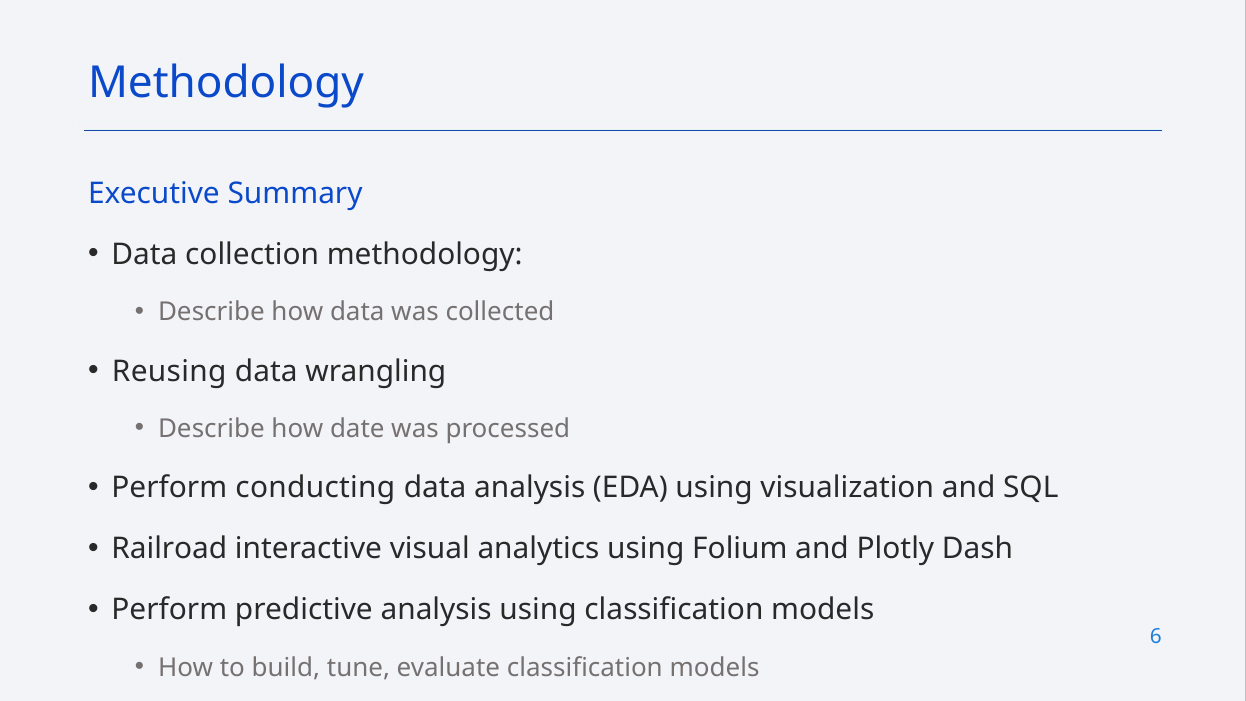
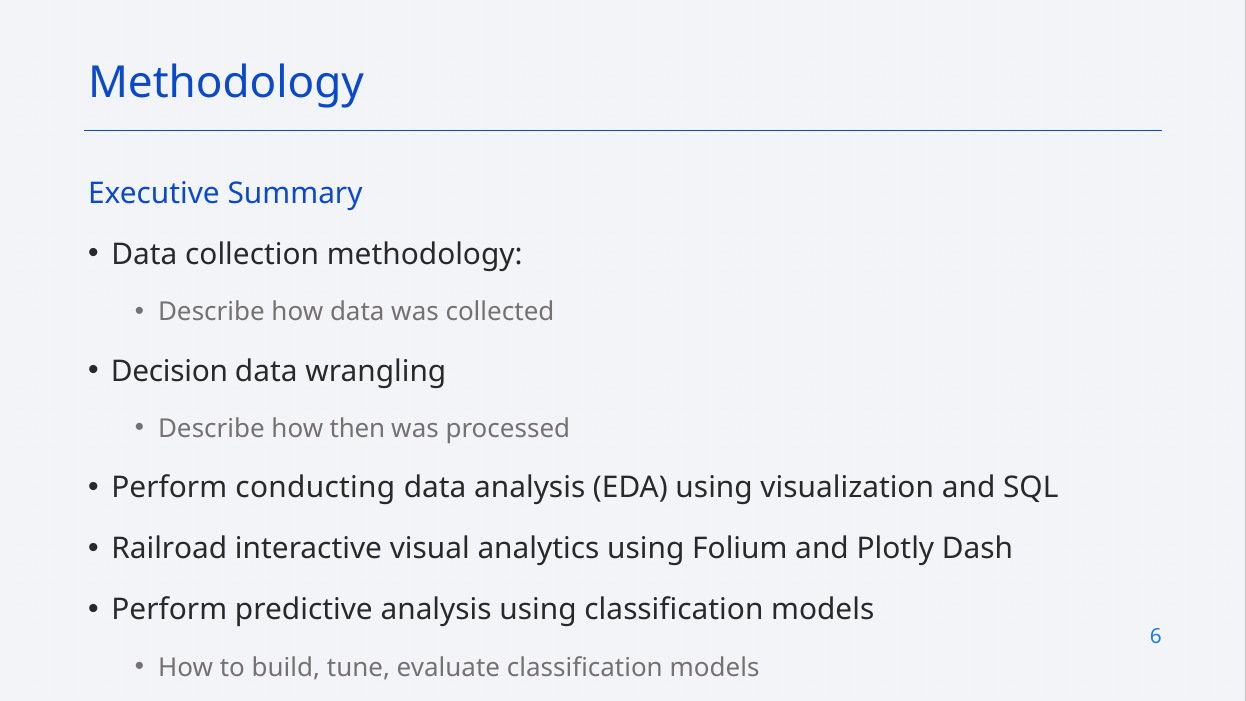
Reusing: Reusing -> Decision (169, 371)
date: date -> then (357, 429)
